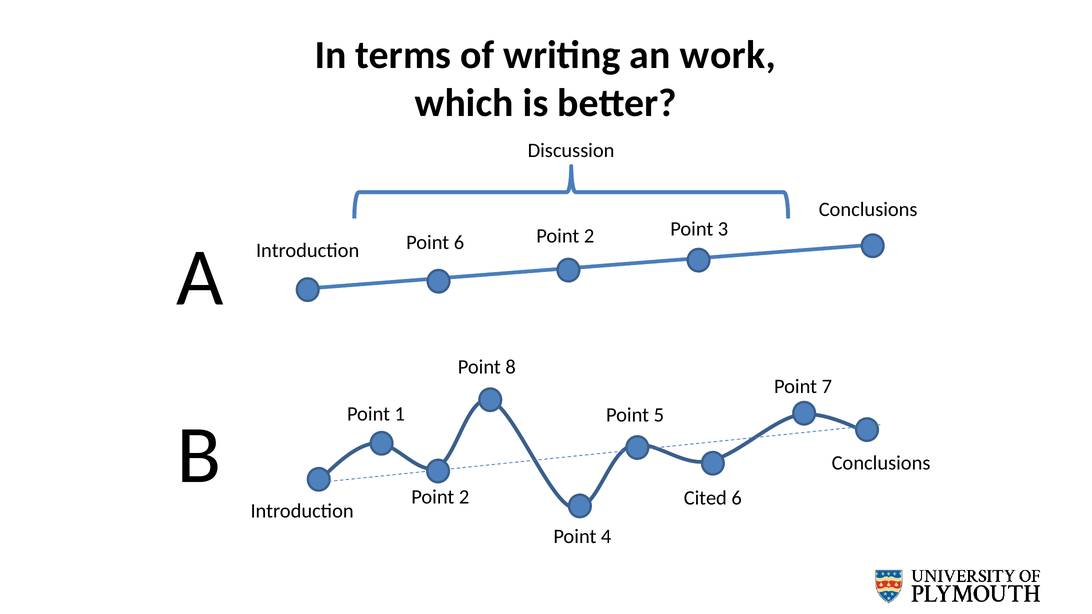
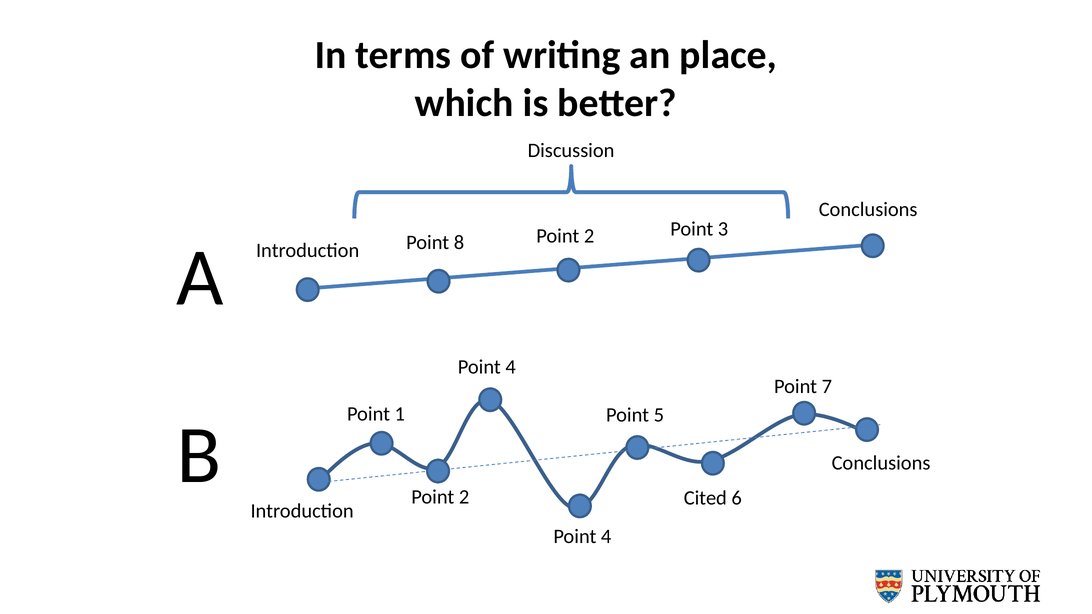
work: work -> place (728, 55)
Point 6: 6 -> 8 (459, 243)
8: 8 -> 4 (511, 367)
